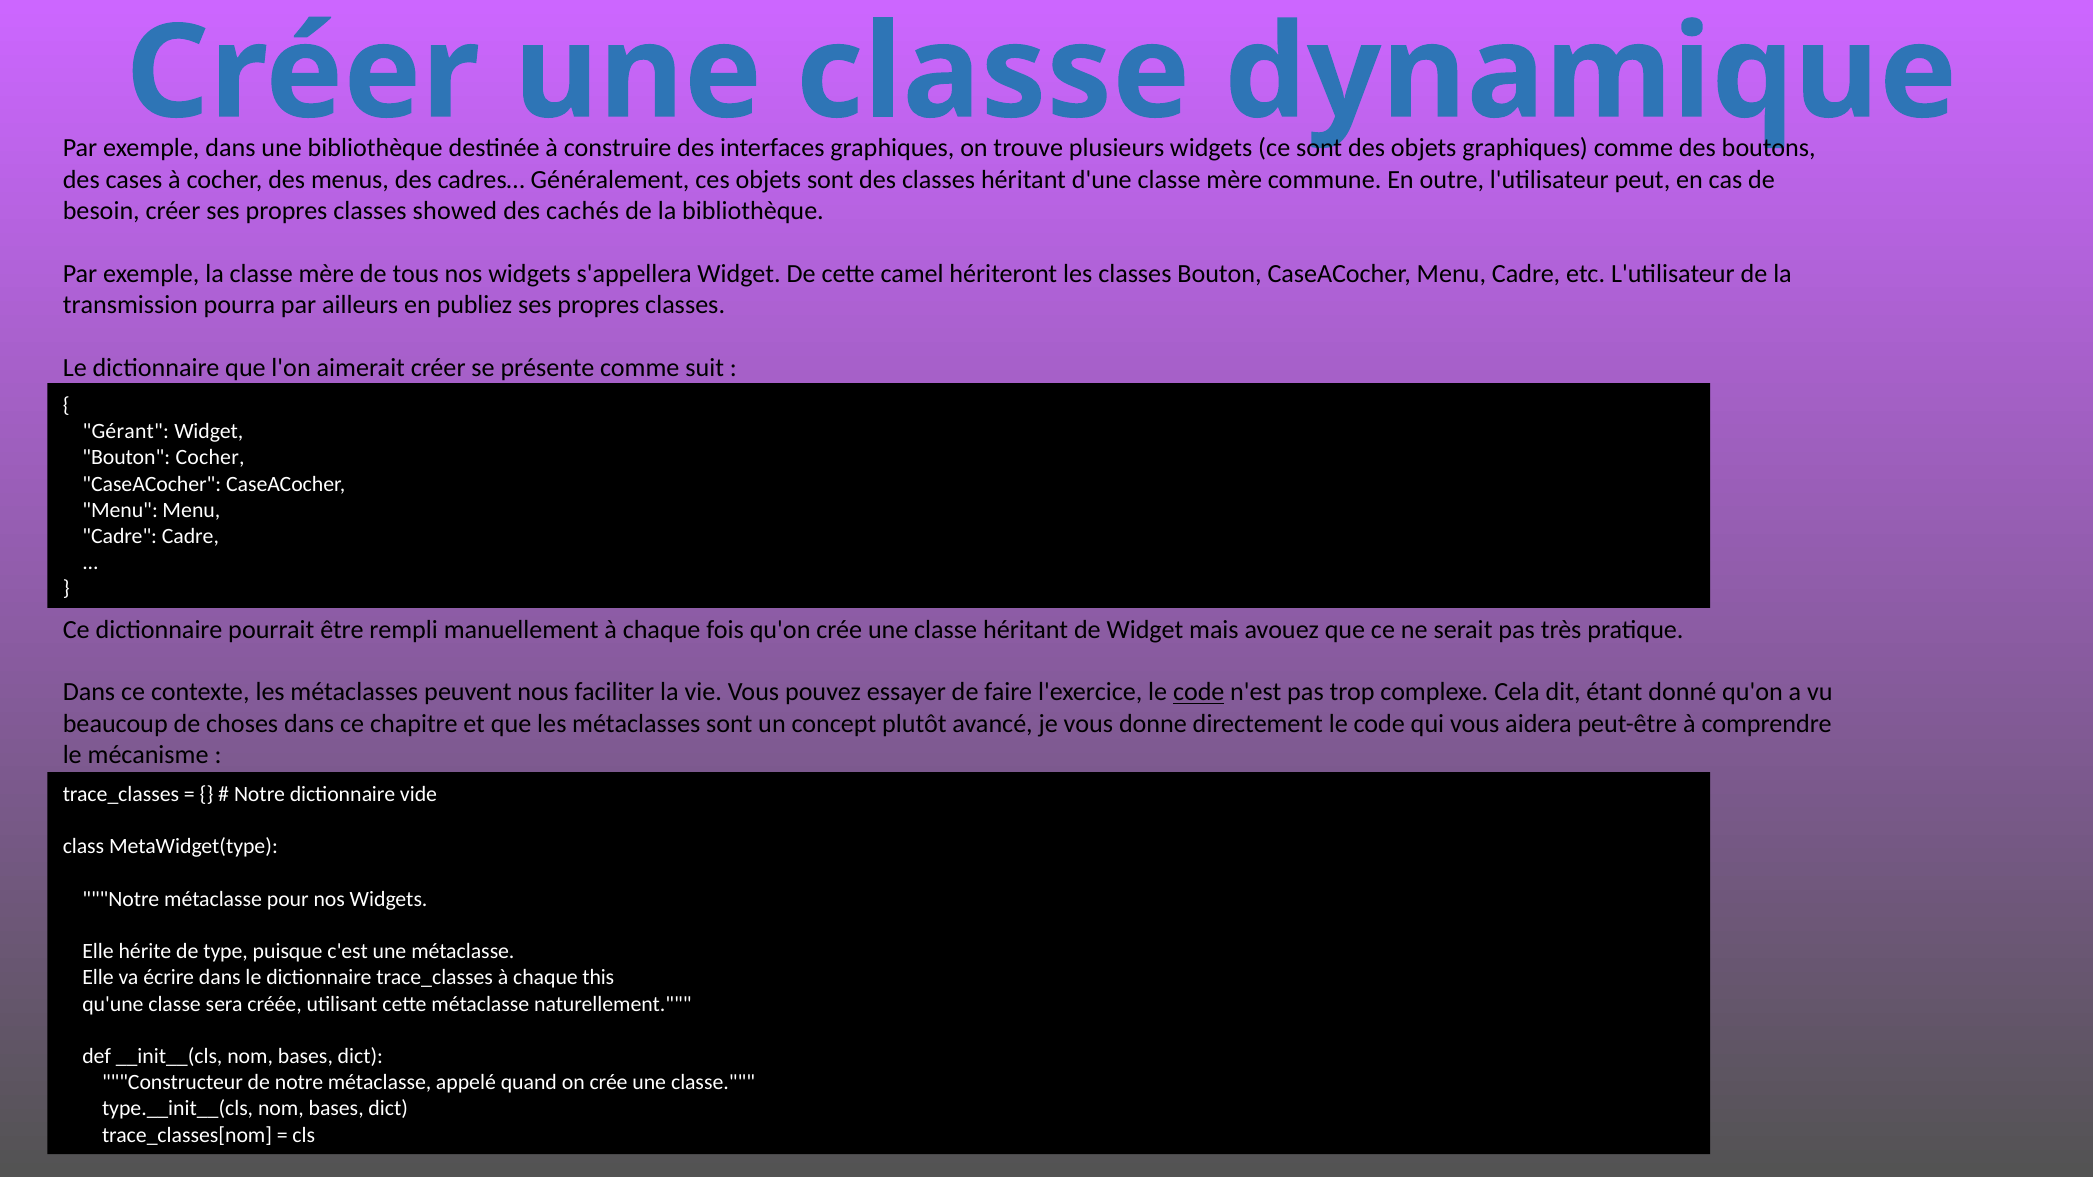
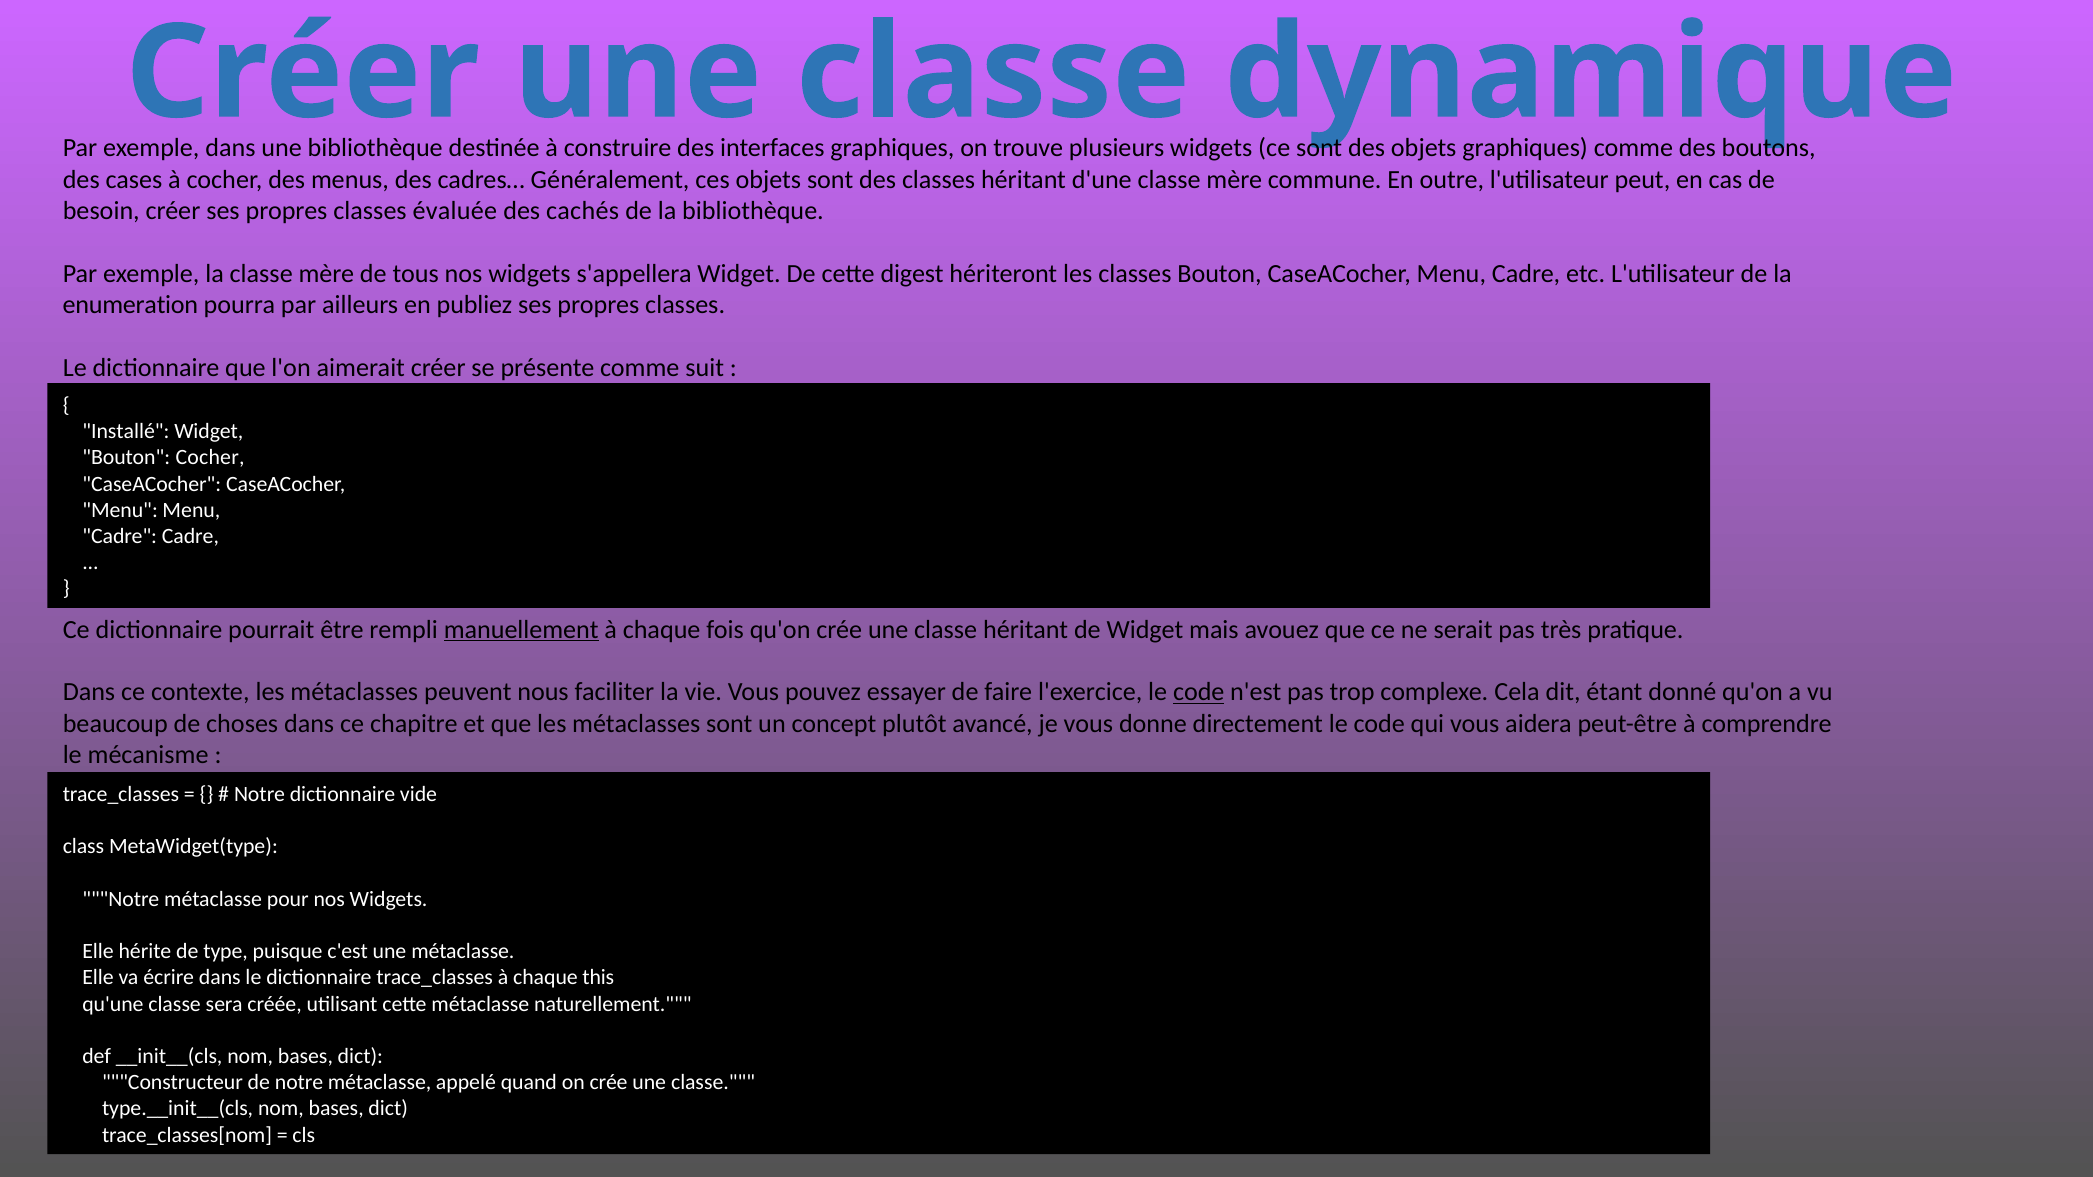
showed: showed -> évaluée (455, 211)
camel: camel -> digest (912, 274)
transmission: transmission -> enumeration (130, 305)
Gérant: Gérant -> Installé (126, 432)
manuellement underline: none -> present (521, 630)
